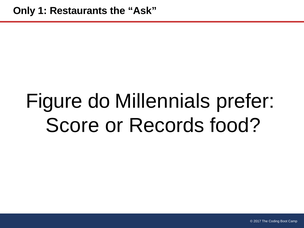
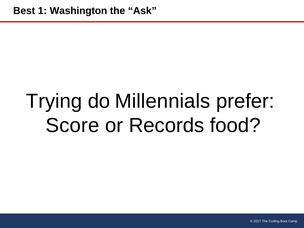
Only: Only -> Best (24, 11)
Restaurants: Restaurants -> Washington (78, 11)
Figure: Figure -> Trying (54, 101)
